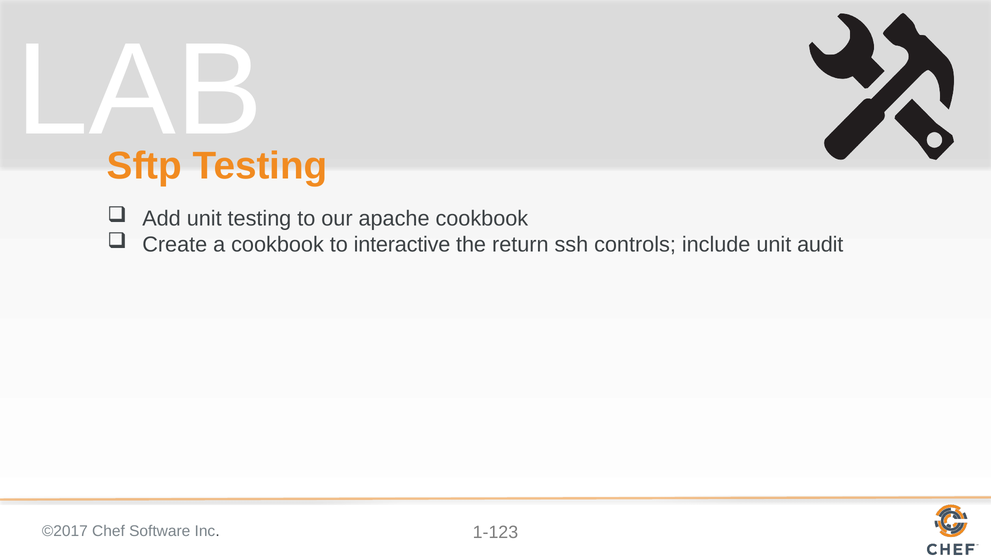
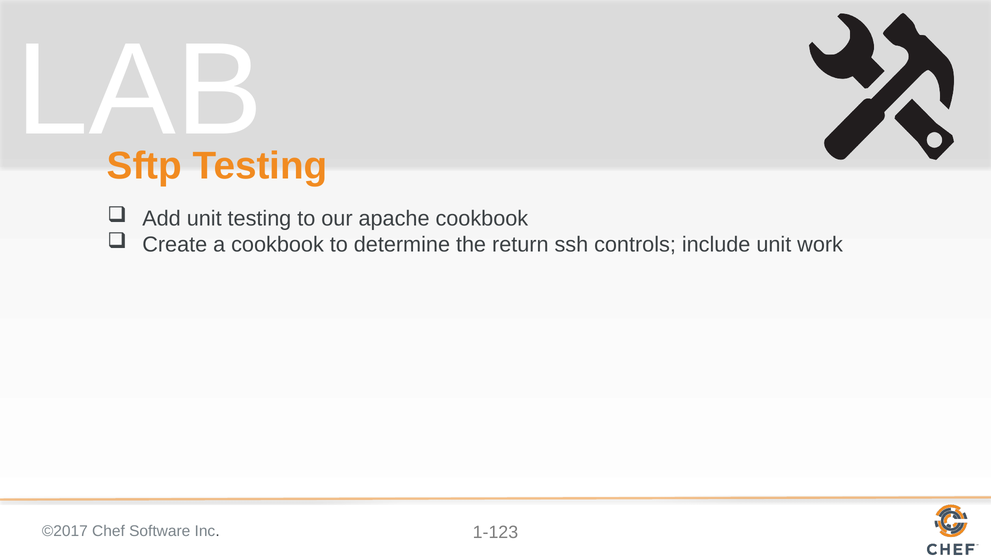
interactive: interactive -> determine (402, 245)
audit: audit -> work (820, 245)
